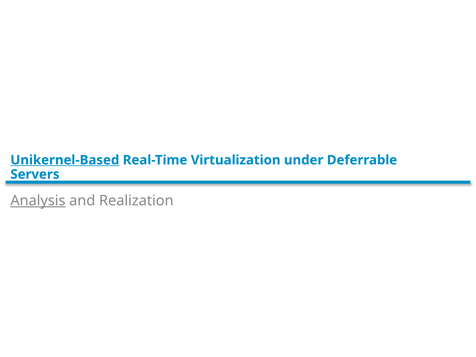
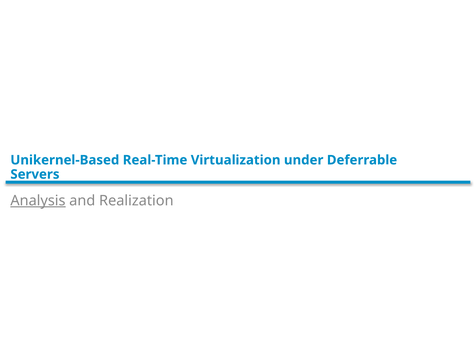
Unikernel-Based underline: present -> none (65, 160)
